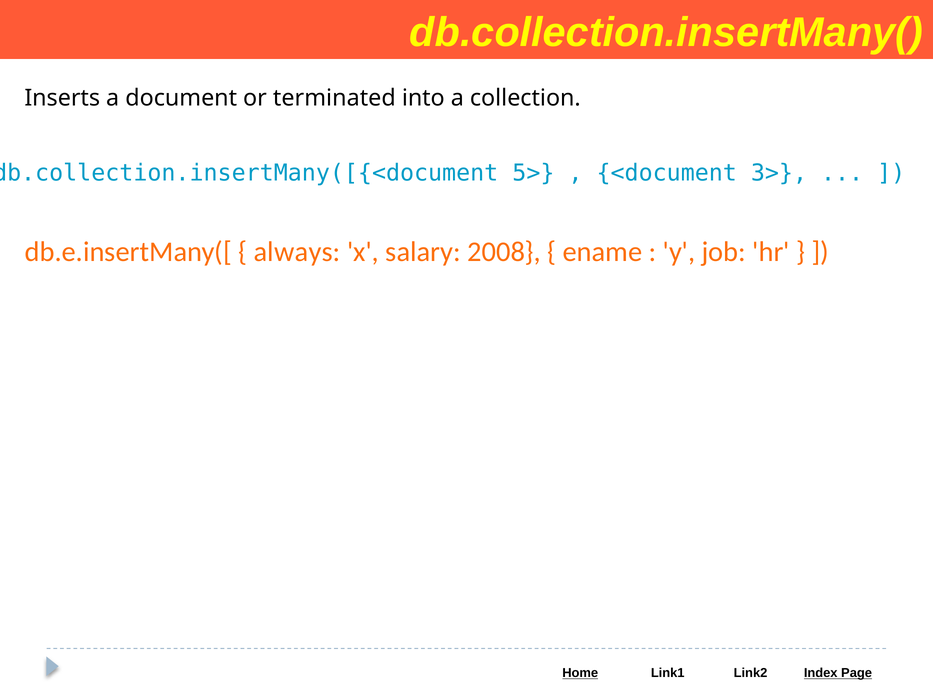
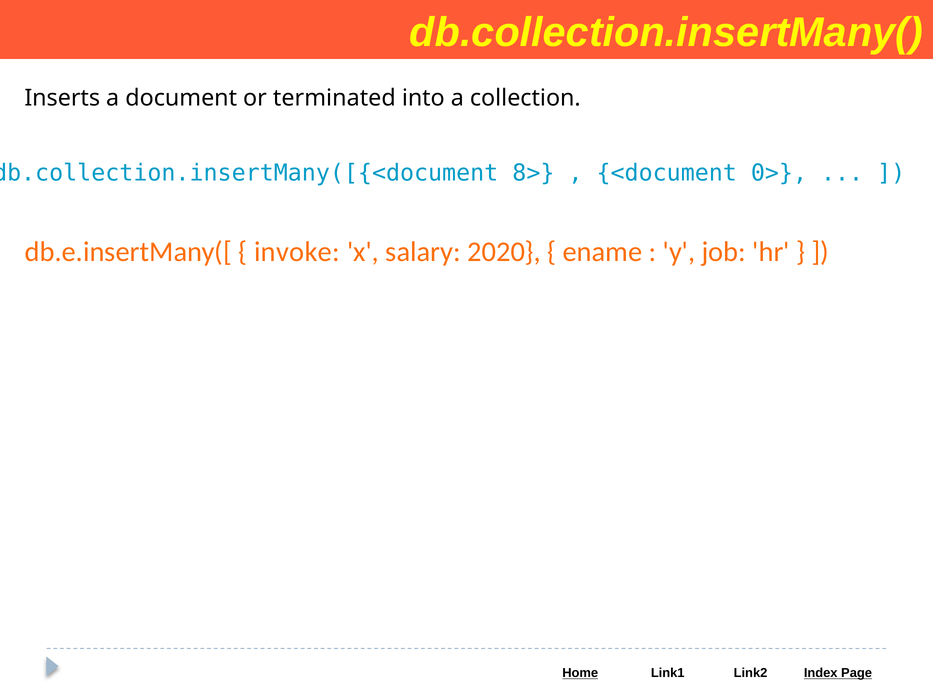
5>: 5> -> 8> (533, 173)
3>: 3> -> 0> (779, 173)
always: always -> invoke (297, 252)
2008: 2008 -> 2020 (504, 252)
